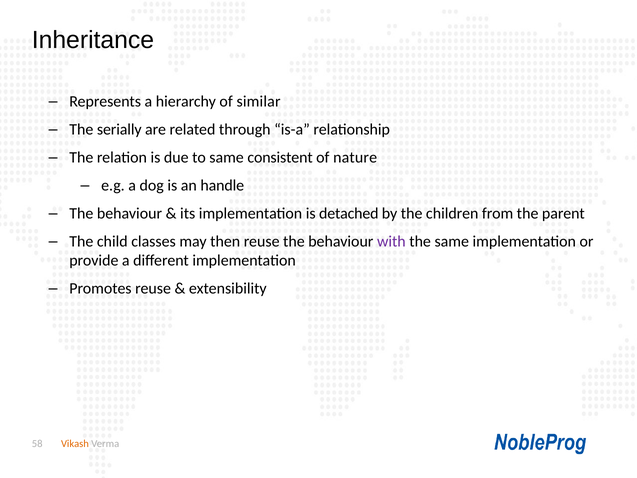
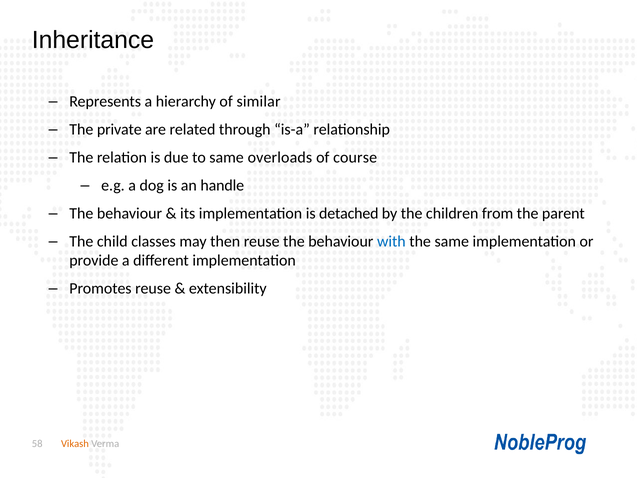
serially: serially -> private (119, 130)
consistent: consistent -> overloads (280, 158)
nature: nature -> course (355, 158)
with colour: purple -> blue (391, 241)
